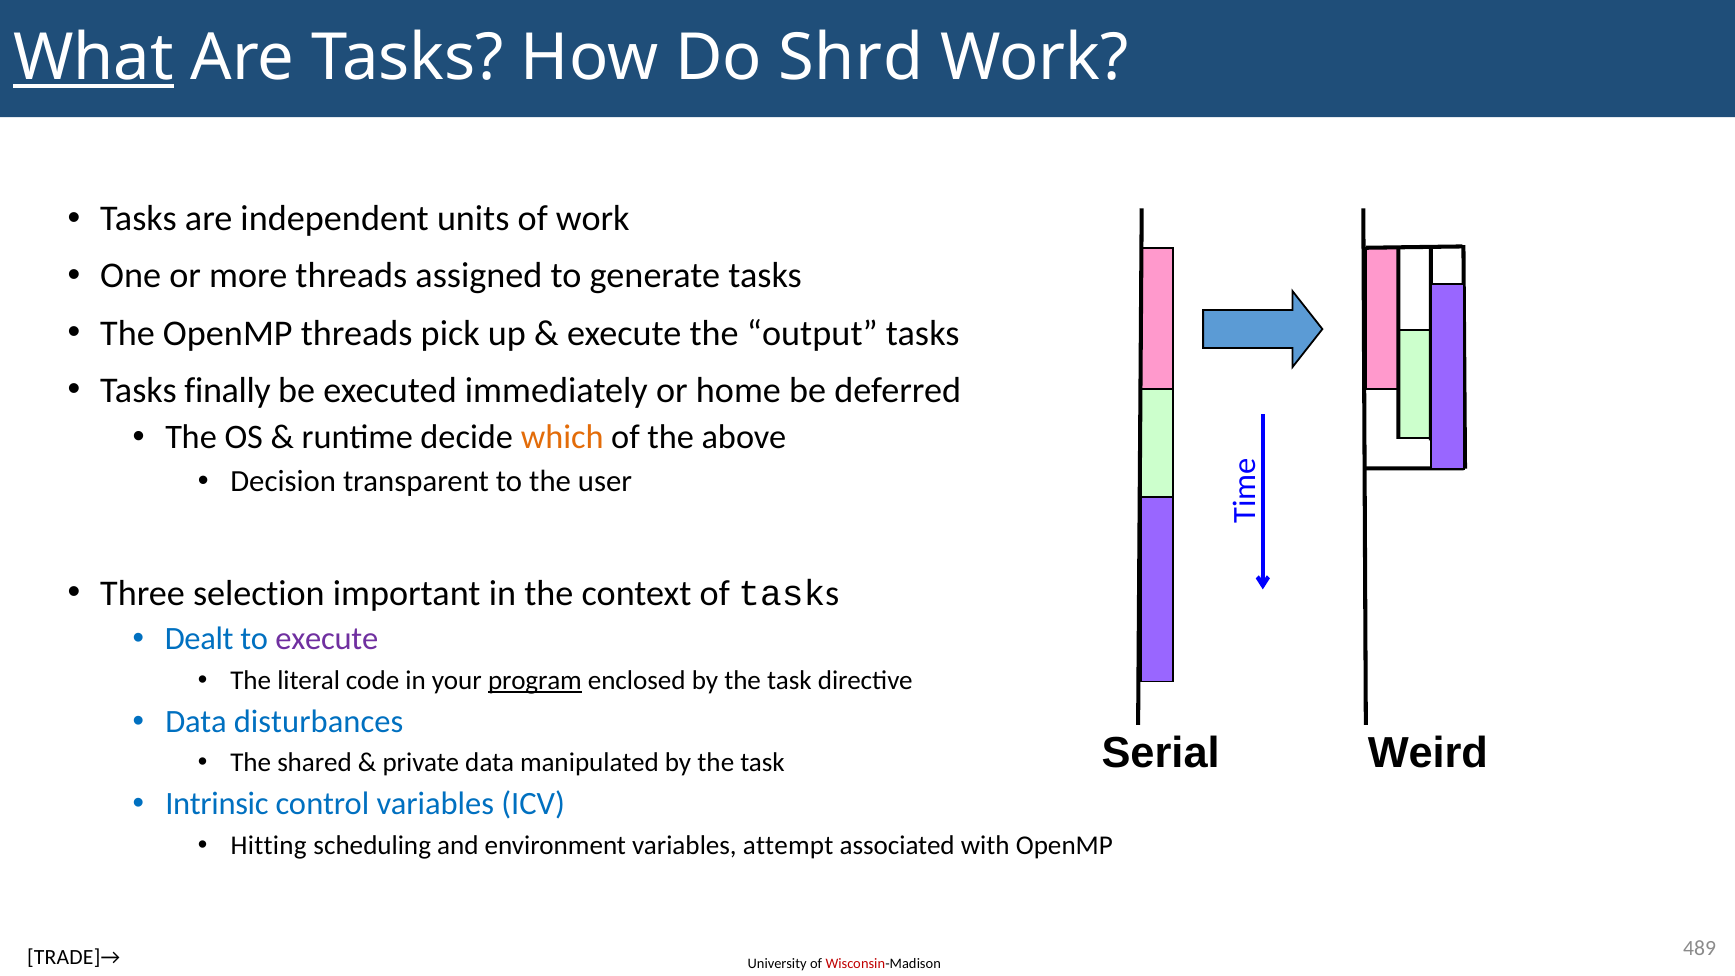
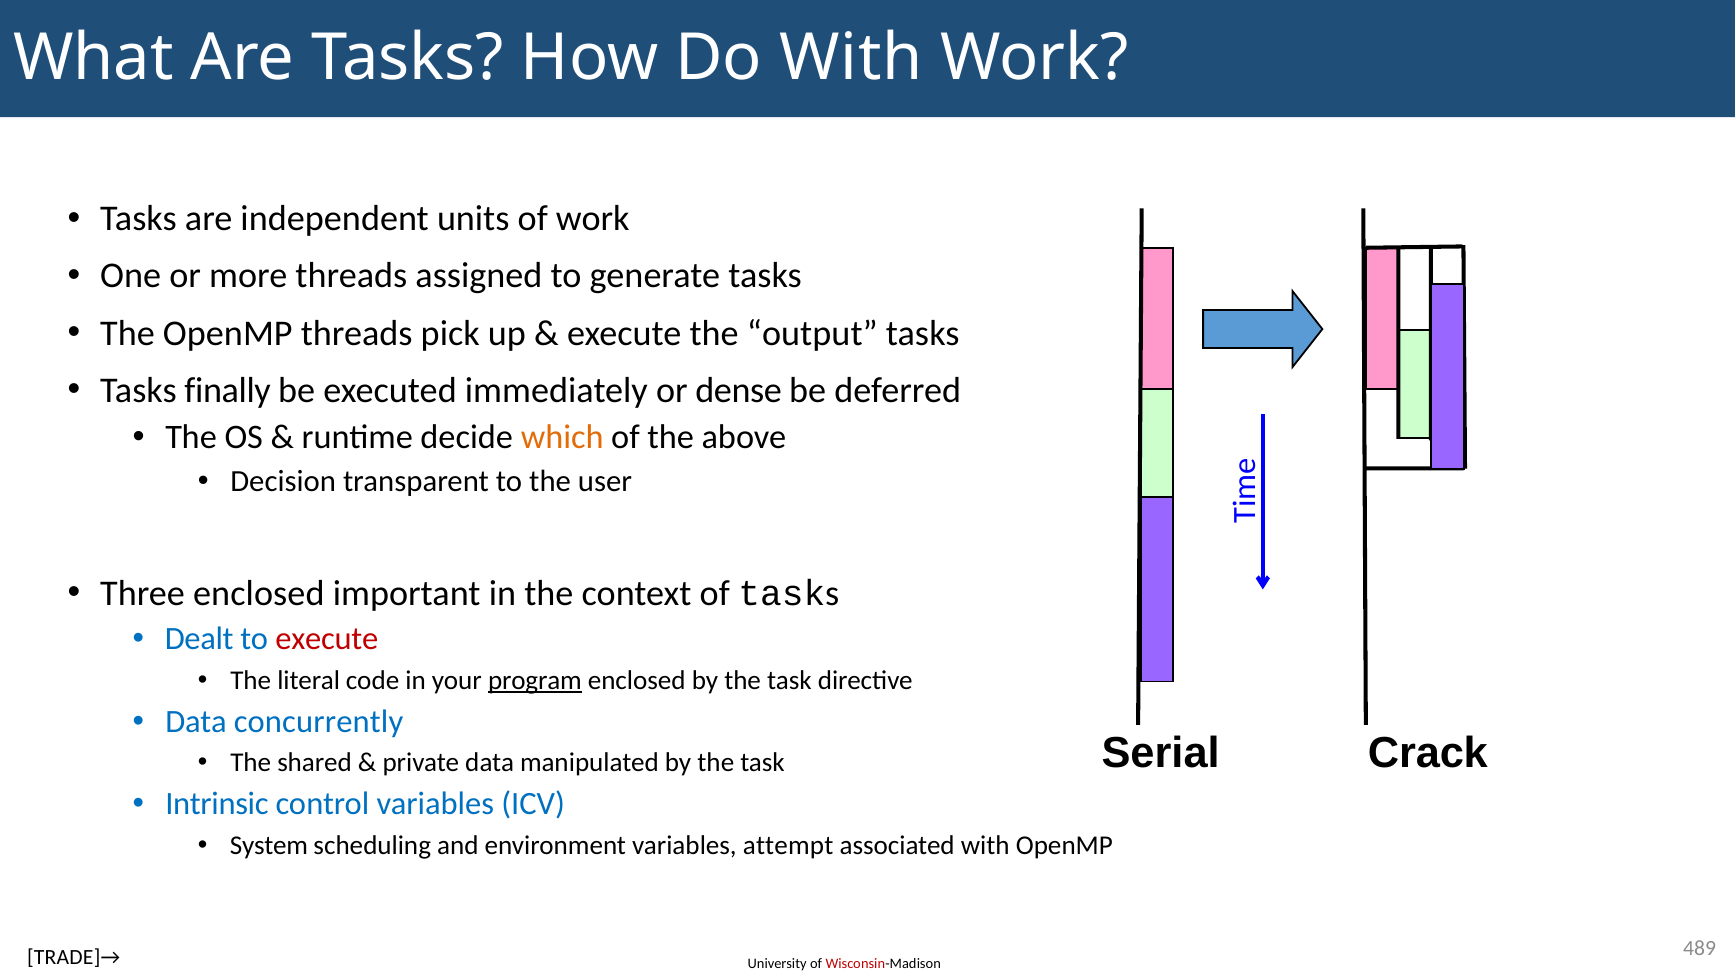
What underline: present -> none (93, 58)
Do Shrd: Shrd -> With (851, 58)
home: home -> dense (739, 390)
Three selection: selection -> enclosed (259, 593)
execute colour: purple -> red (327, 639)
disturbances: disturbances -> concurrently (319, 722)
Weird: Weird -> Crack (1428, 753)
Hitting: Hitting -> System (269, 845)
